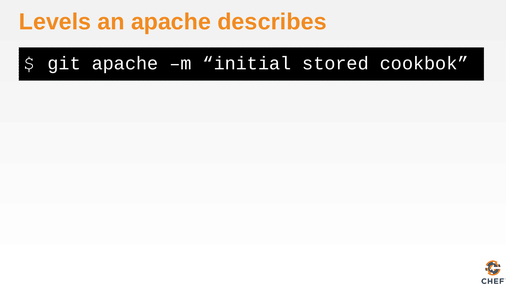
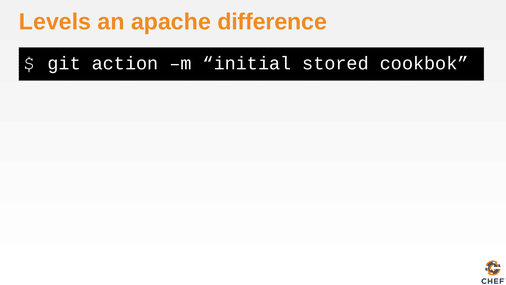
describes: describes -> difference (272, 22)
git apache: apache -> action (125, 63)
